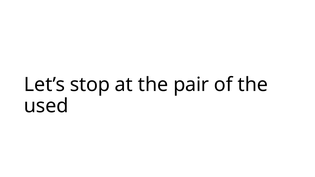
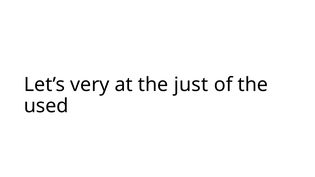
stop: stop -> very (90, 85)
pair: pair -> just (191, 85)
